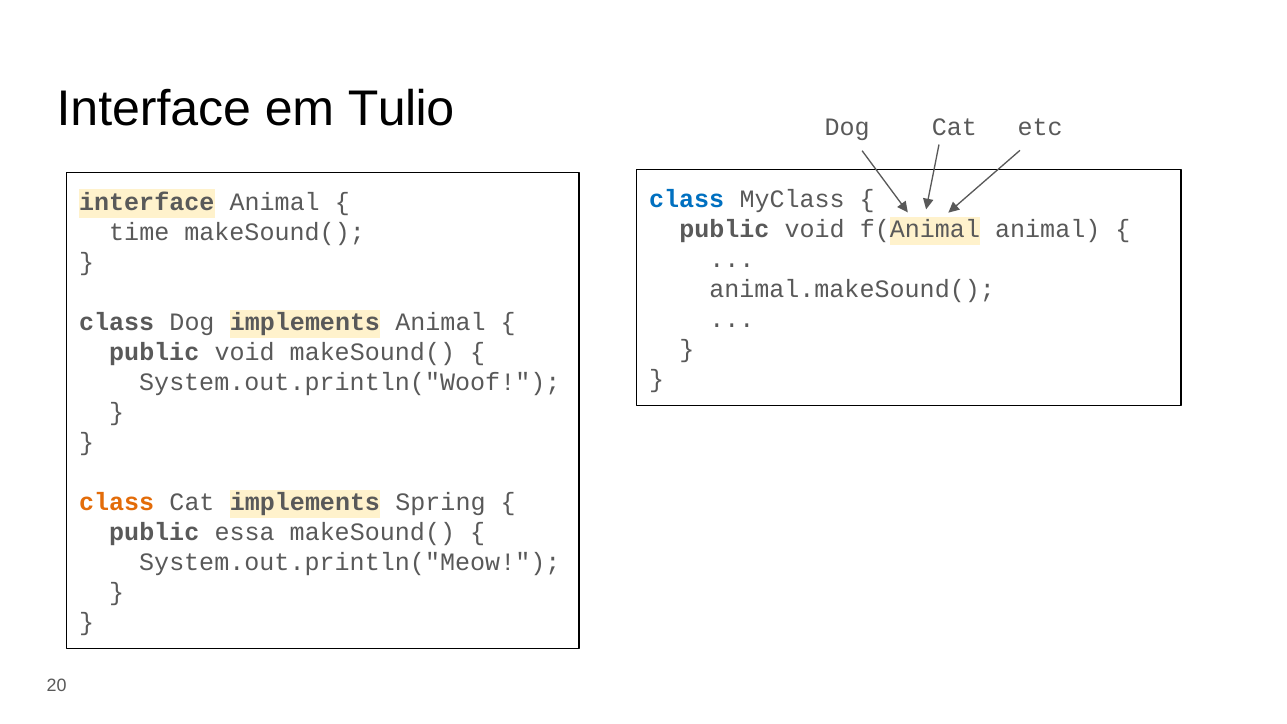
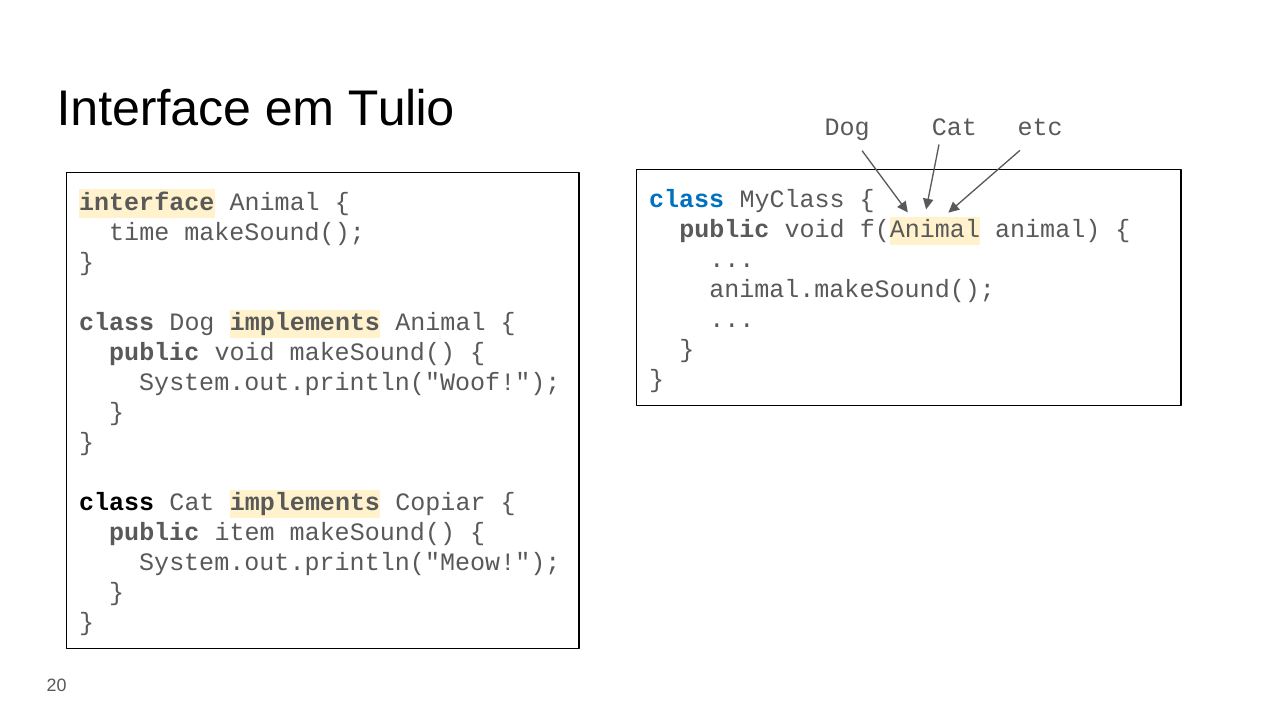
class colour: orange -> black (117, 502)
Spring: Spring -> Copiar (440, 502)
essa: essa -> item (245, 532)
